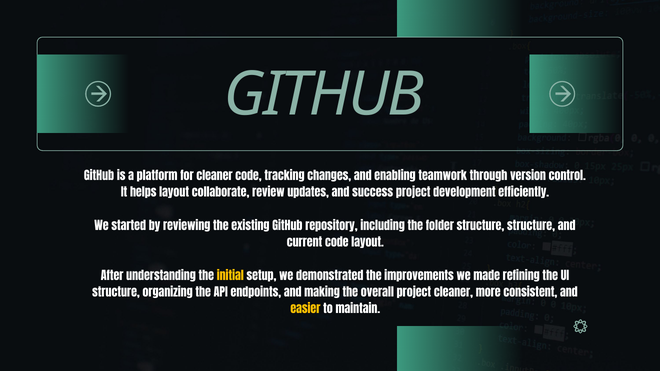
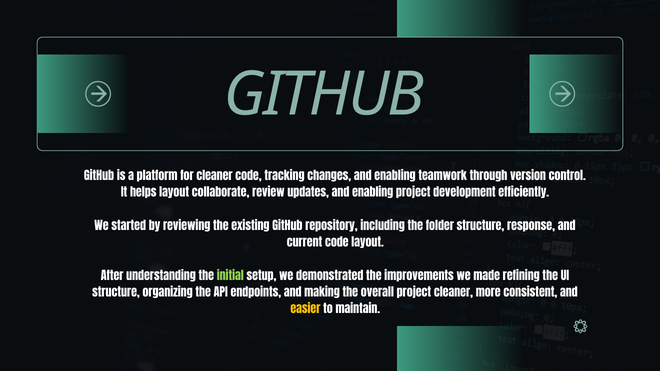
updates and success: success -> enabling (373, 193)
structure structure: structure -> response (531, 226)
initial colour: yellow -> light green (230, 276)
